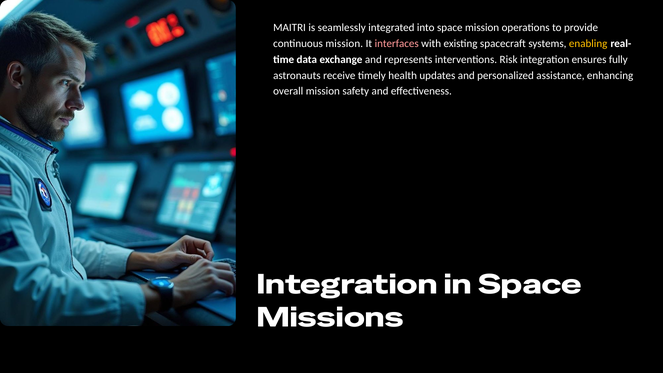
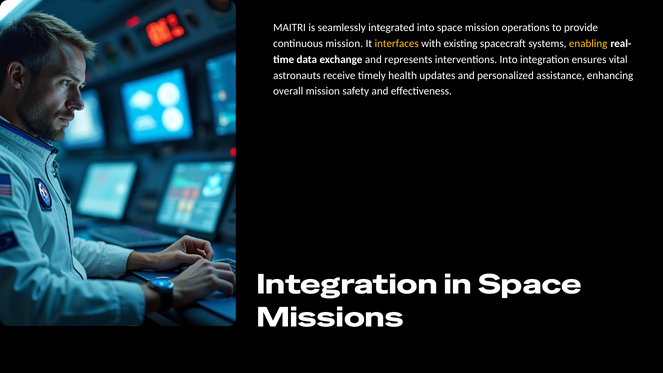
interfaces colour: pink -> yellow (397, 44)
interventions Risk: Risk -> Into (509, 59)
fully: fully -> vital (618, 59)
